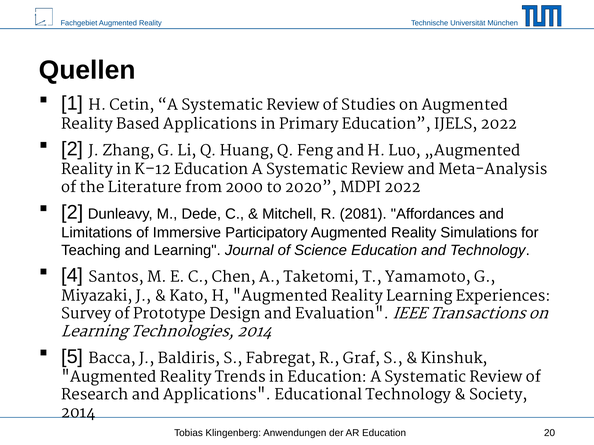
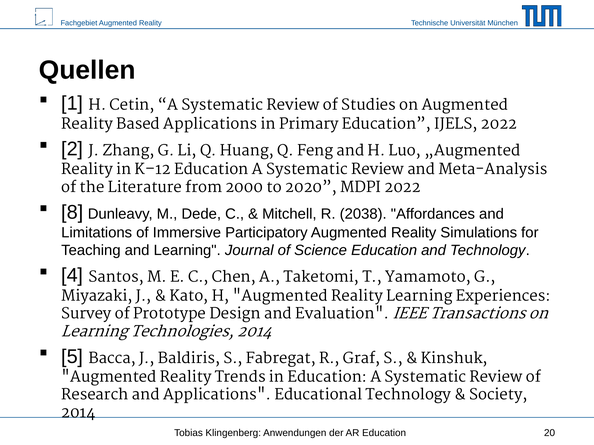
2: 2 -> 8 (72, 212)
2081: 2081 -> 2038 (363, 214)
